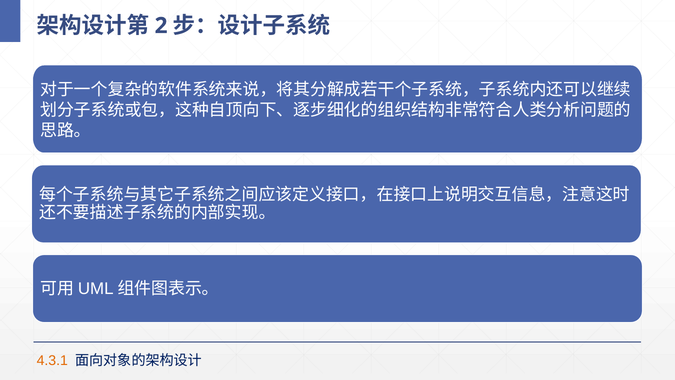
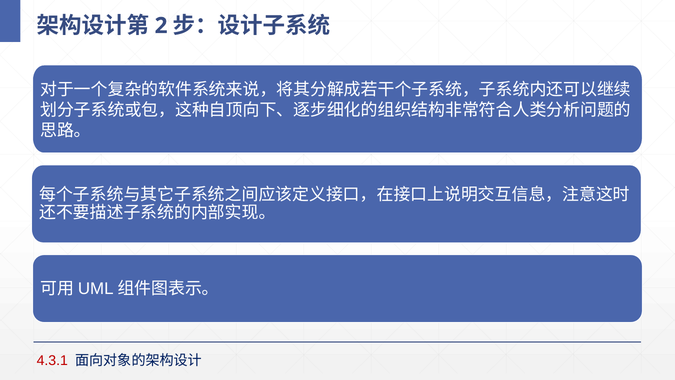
4.3.1 colour: orange -> red (52, 360)
